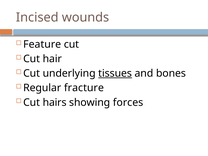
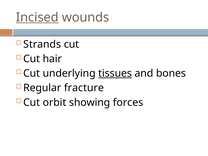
Incised underline: none -> present (37, 17)
Feature: Feature -> Strands (42, 44)
hairs: hairs -> orbit (55, 102)
